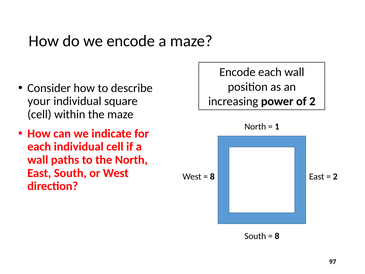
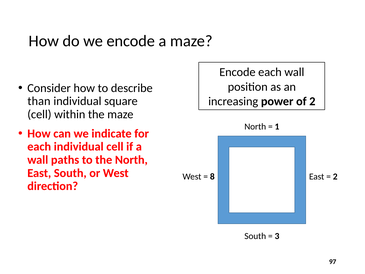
your: your -> than (39, 101)
8: 8 -> 3 (277, 236)
